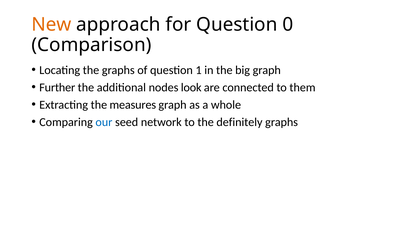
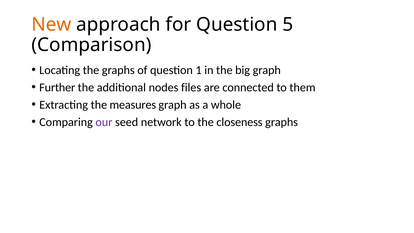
0: 0 -> 5 (288, 25)
look: look -> files (191, 87)
our colour: blue -> purple (104, 122)
definitely: definitely -> closeness (240, 122)
